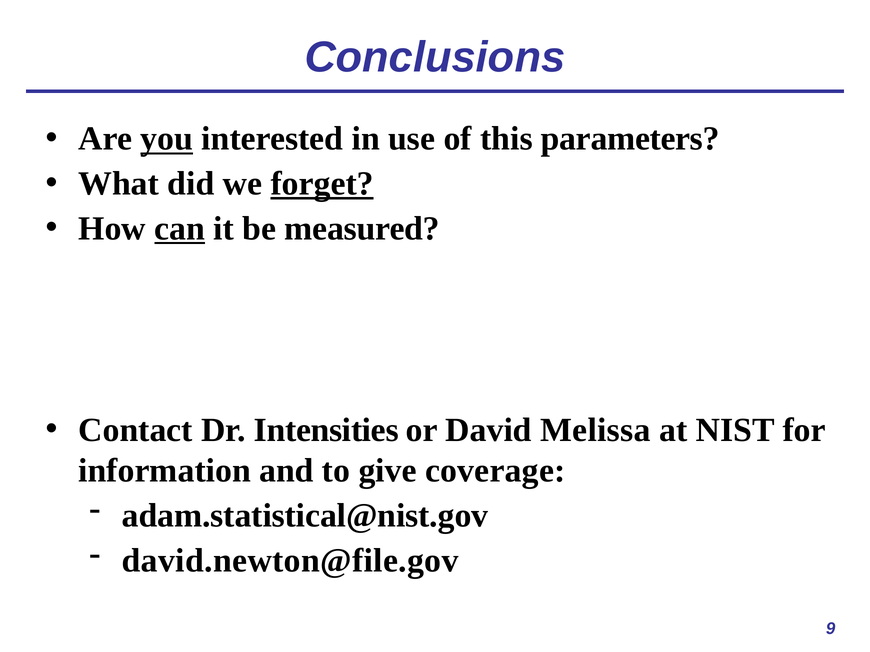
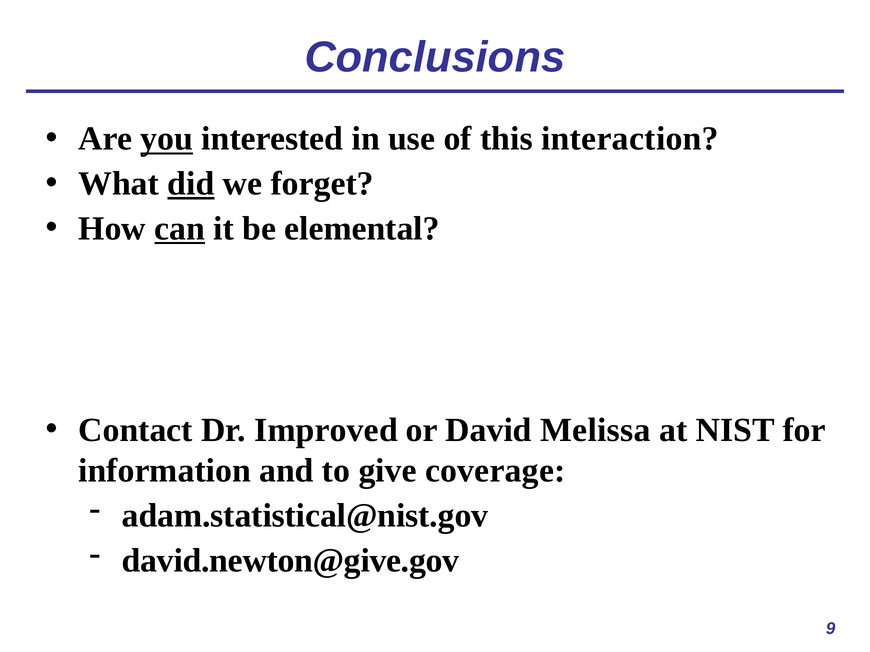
parameters: parameters -> interaction (630, 139)
did underline: none -> present (191, 184)
forget underline: present -> none (322, 184)
measured: measured -> elemental (362, 229)
Intensities: Intensities -> Improved (326, 430)
david.newton@file.gov: david.newton@file.gov -> david.newton@give.gov (291, 561)
